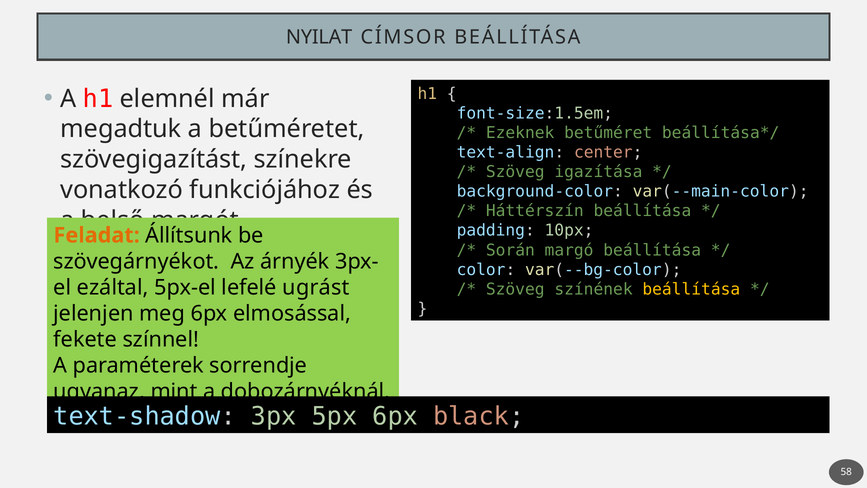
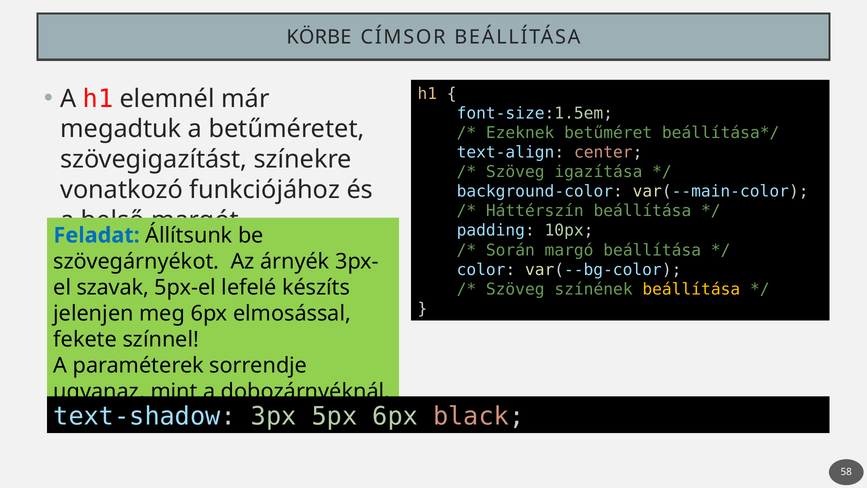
NYILAT: NYILAT -> KÖRBE (319, 37)
Feladat colour: orange -> blue (97, 235)
ezáltal: ezáltal -> szavak (113, 287)
ugrást: ugrást -> készíts (316, 287)
